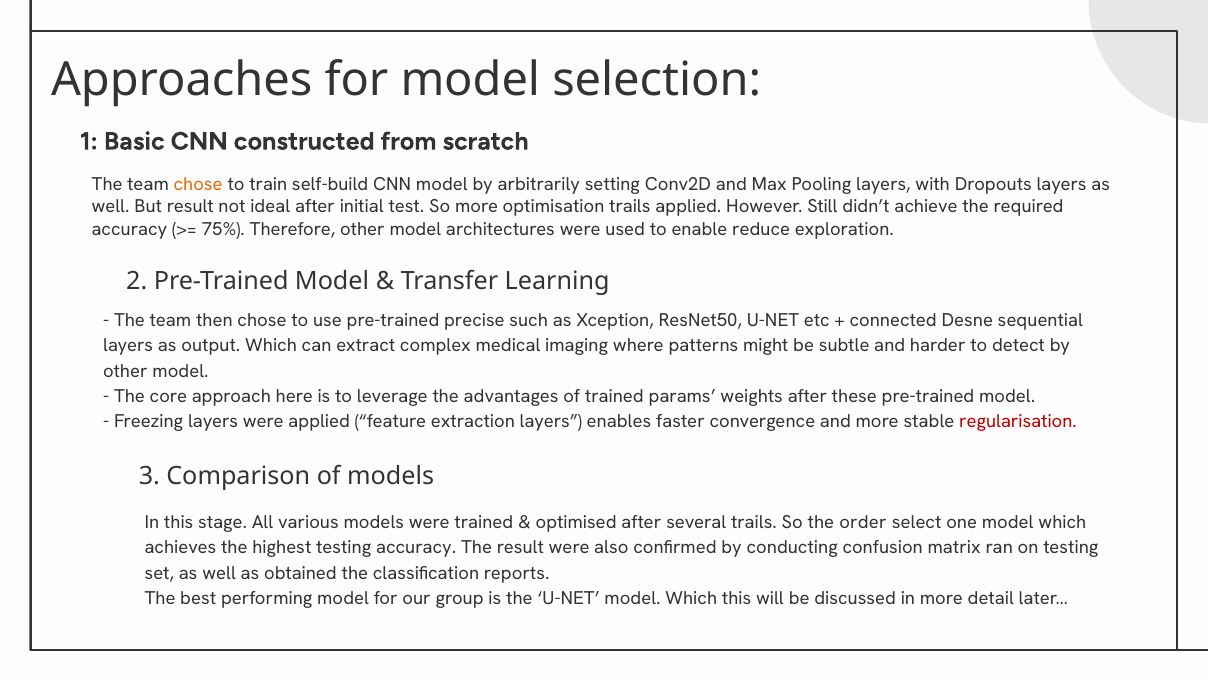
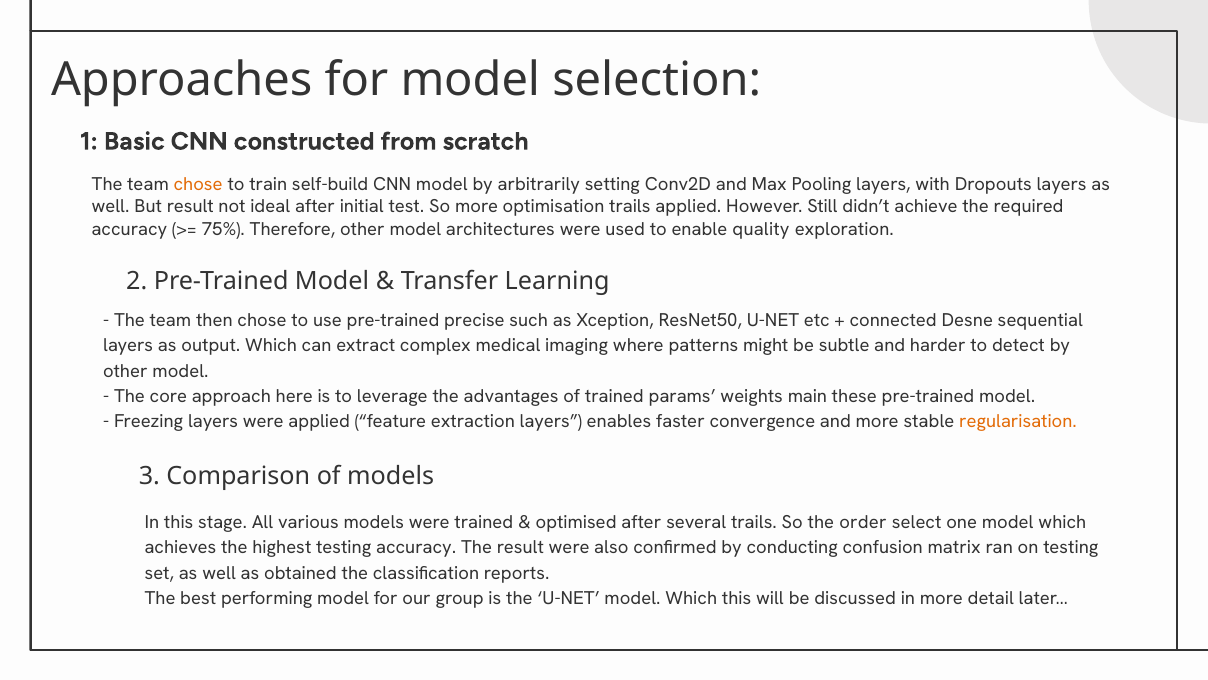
reduce: reduce -> quality (761, 229)
weights after: after -> main (807, 396)
regularisation colour: red -> orange (1018, 422)
